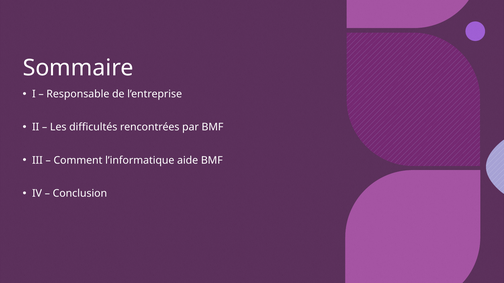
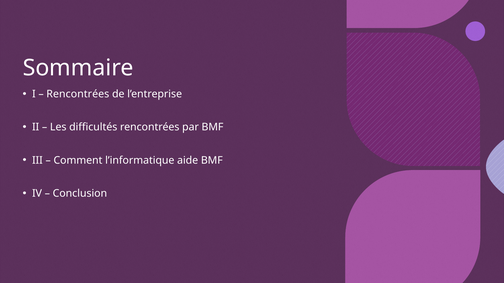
Responsable: Responsable -> Rencontrées (78, 94)
